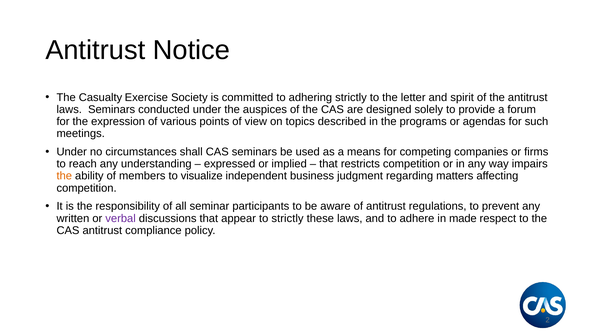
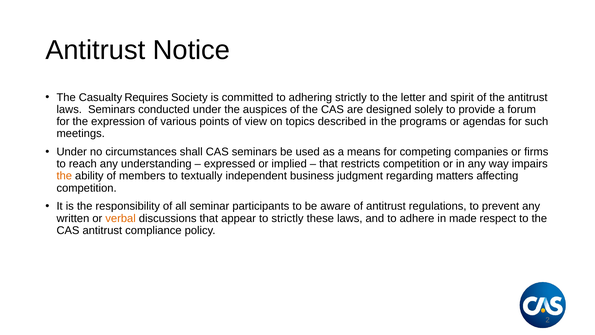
Exercise: Exercise -> Requires (146, 97)
visualize: visualize -> textually (202, 176)
verbal colour: purple -> orange (121, 218)
